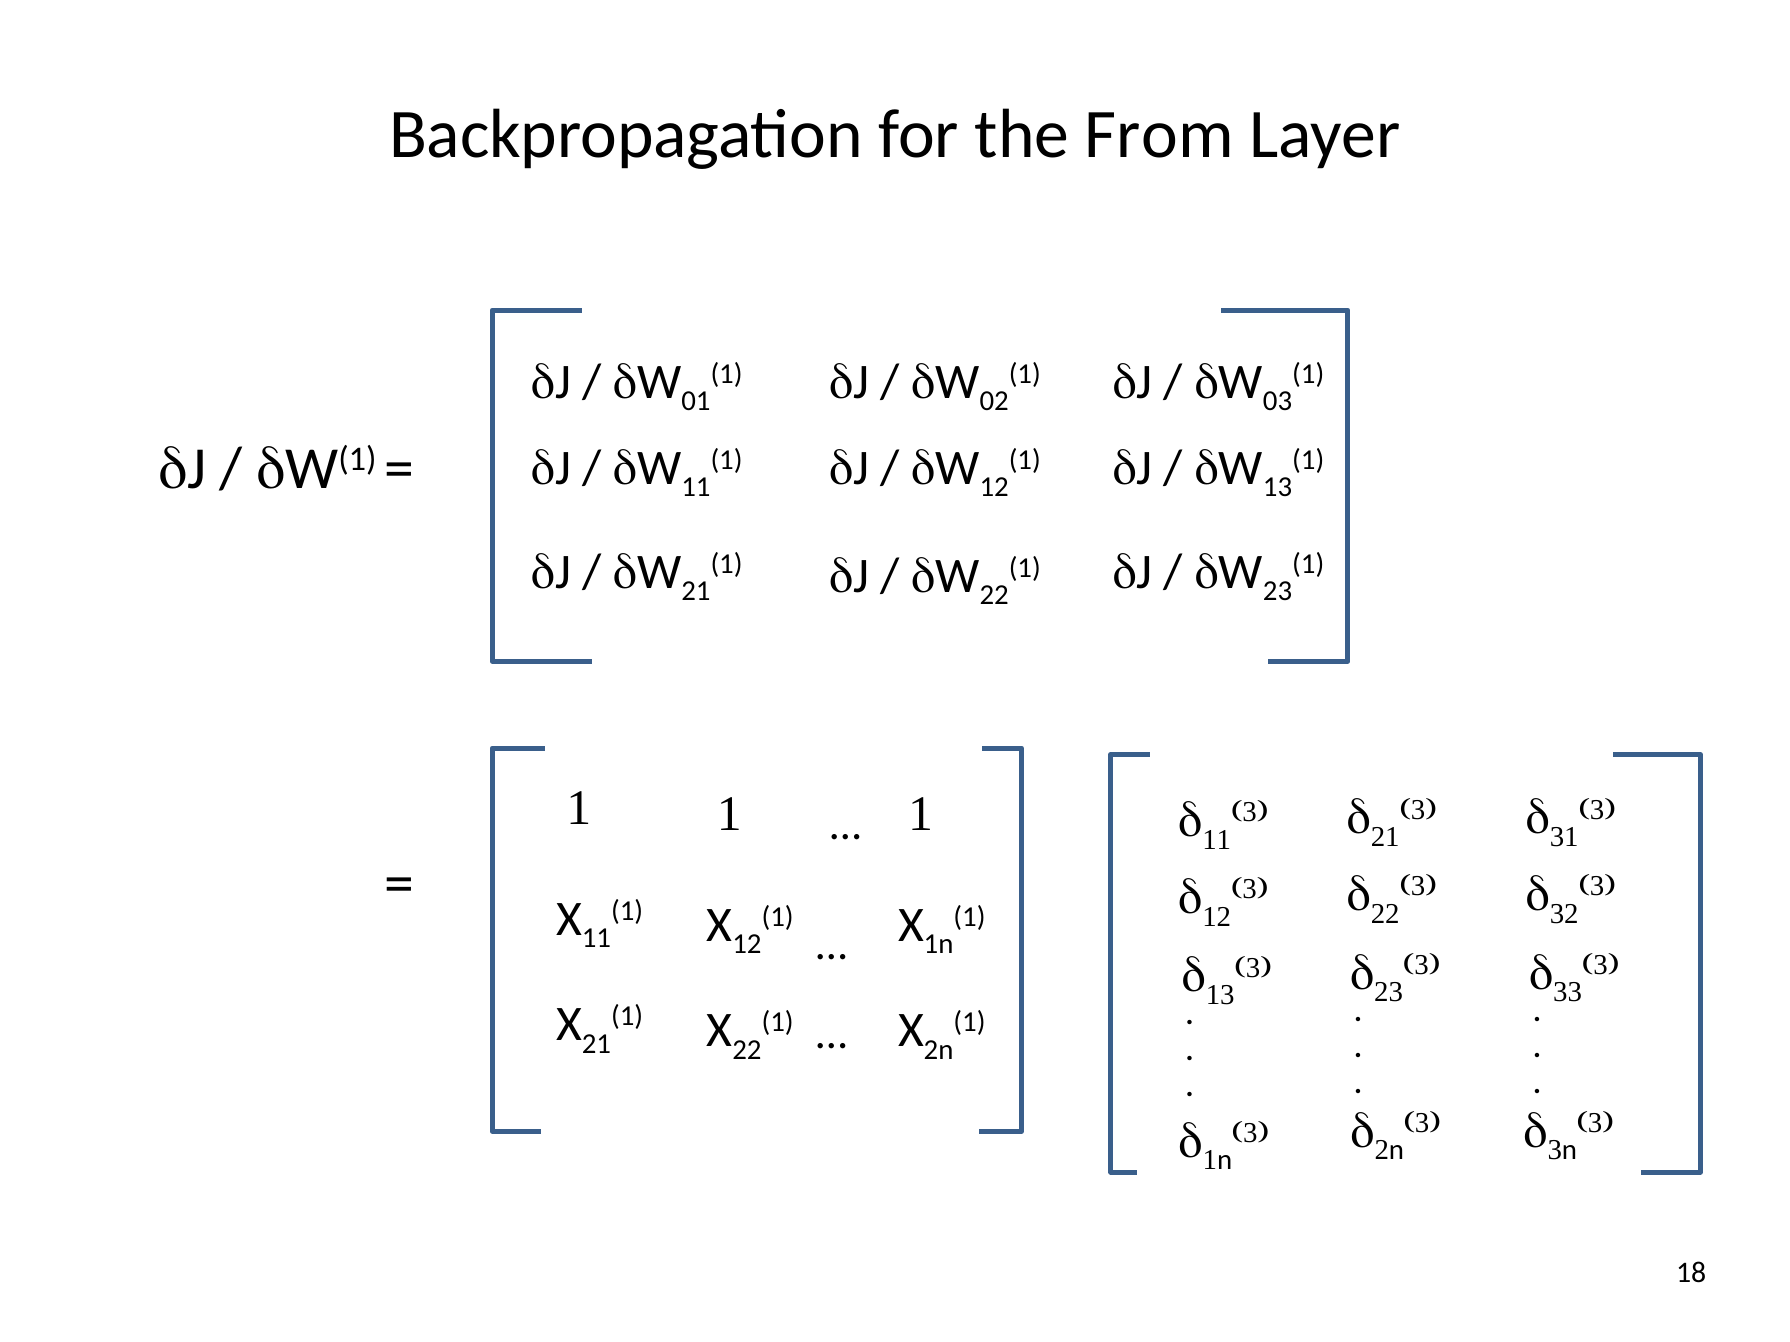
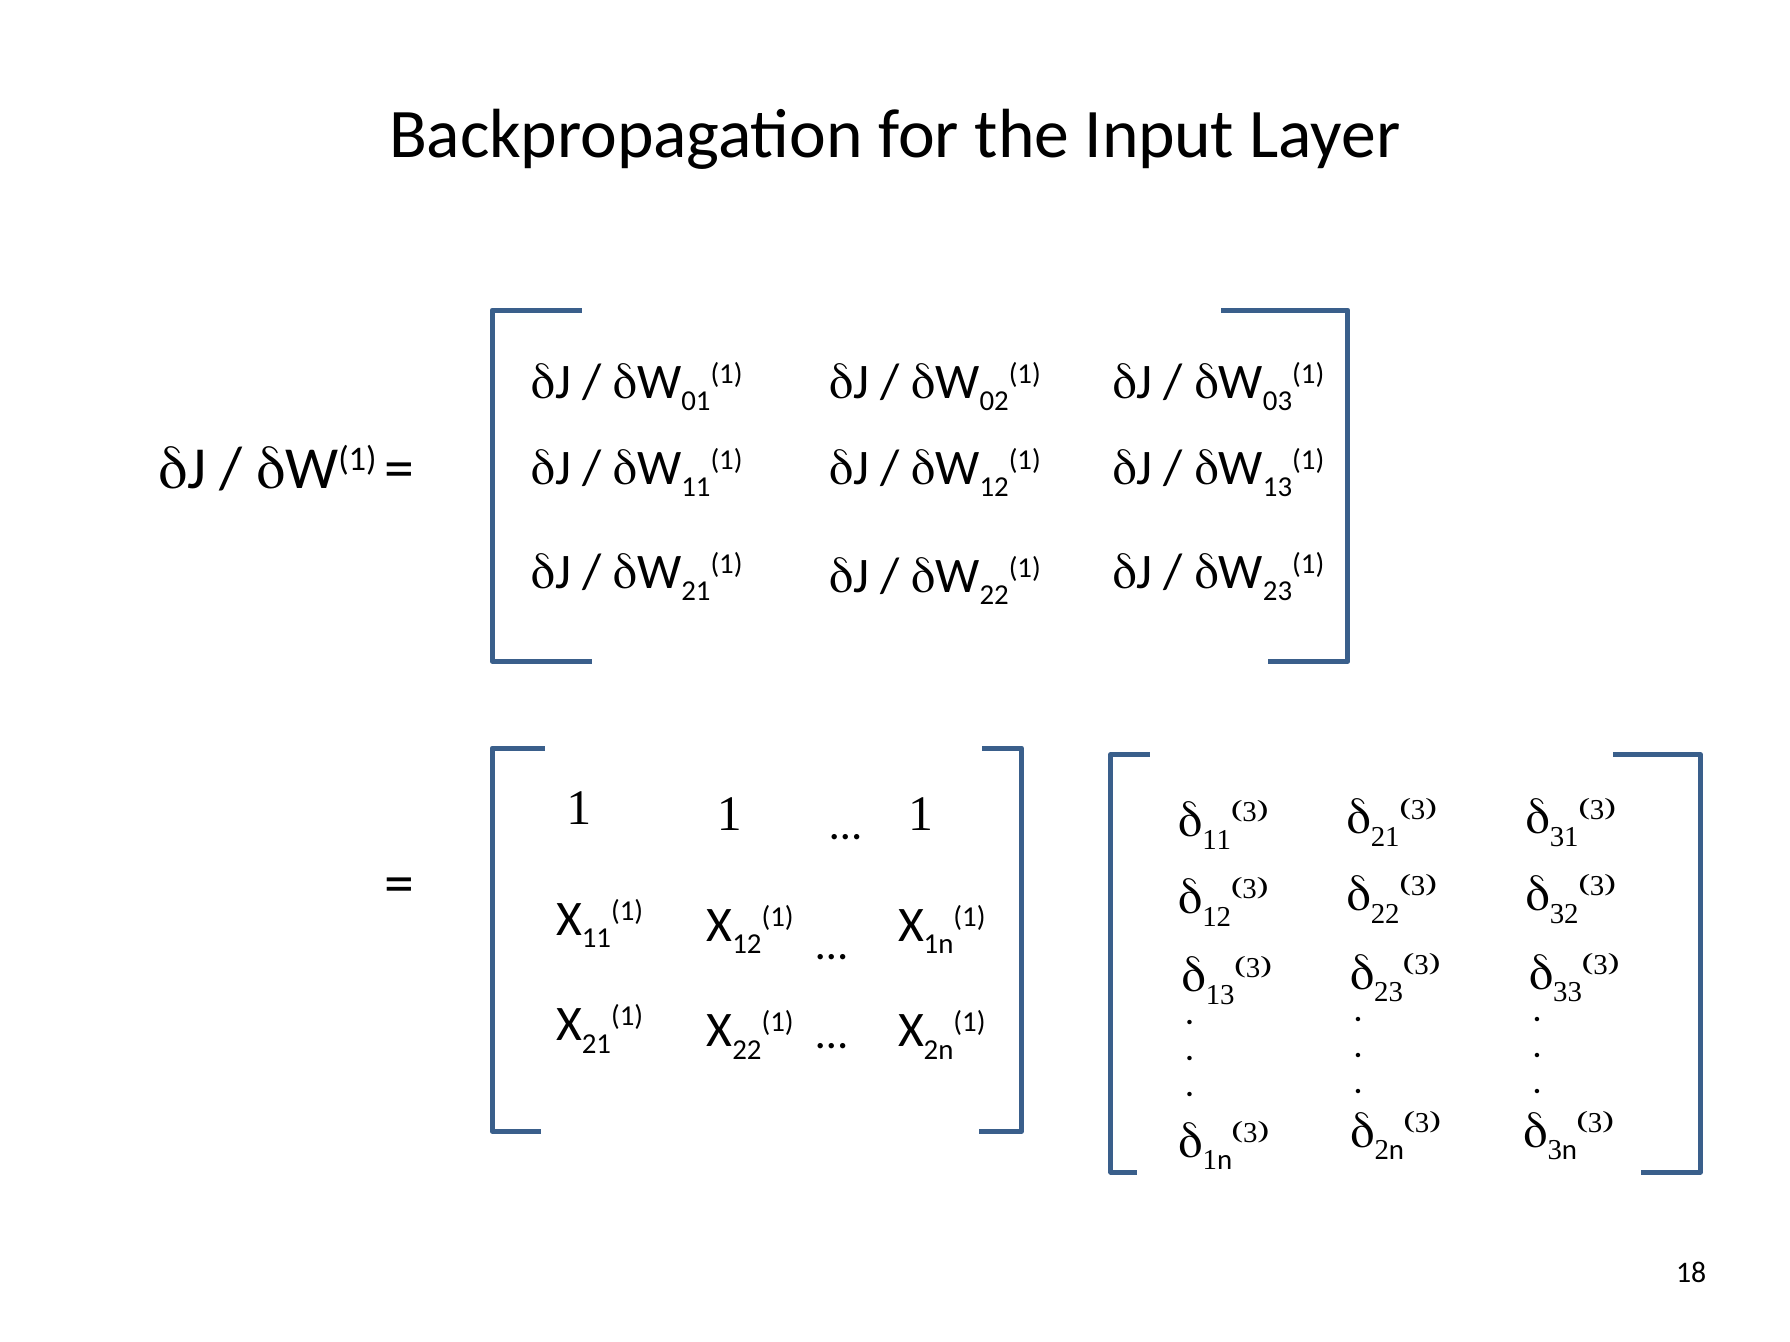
From: From -> Input (1160, 135)
